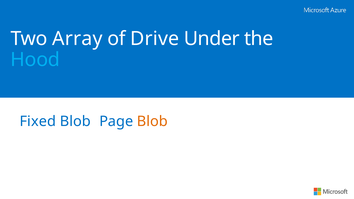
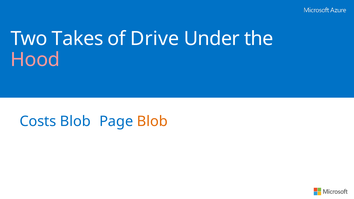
Array: Array -> Takes (78, 39)
Hood colour: light blue -> pink (35, 60)
Fixed: Fixed -> Costs (38, 121)
